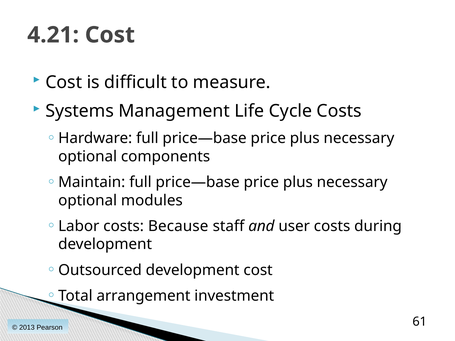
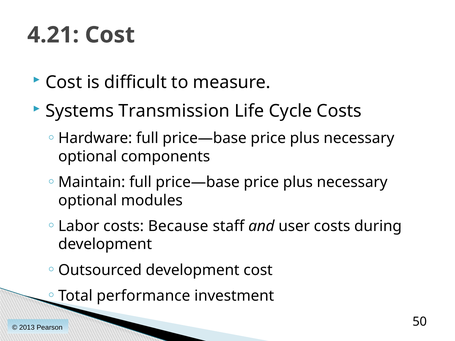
Management: Management -> Transmission (174, 111)
arrangement: arrangement -> performance (143, 296)
61: 61 -> 50 (420, 322)
